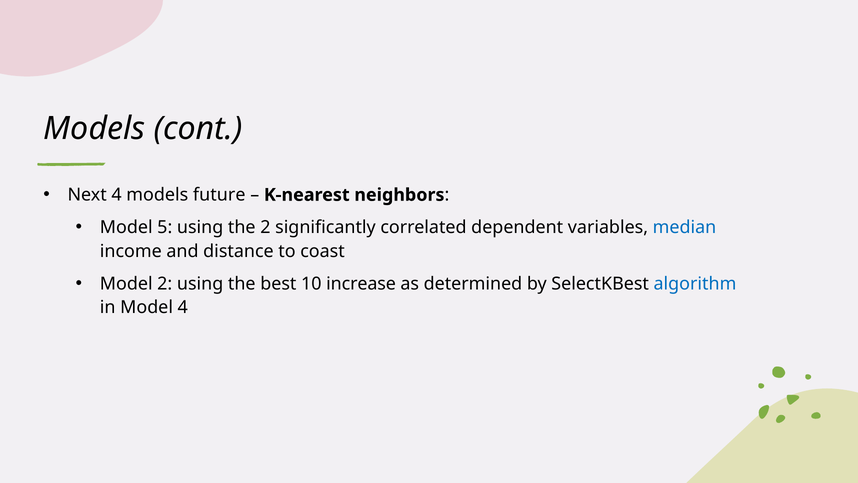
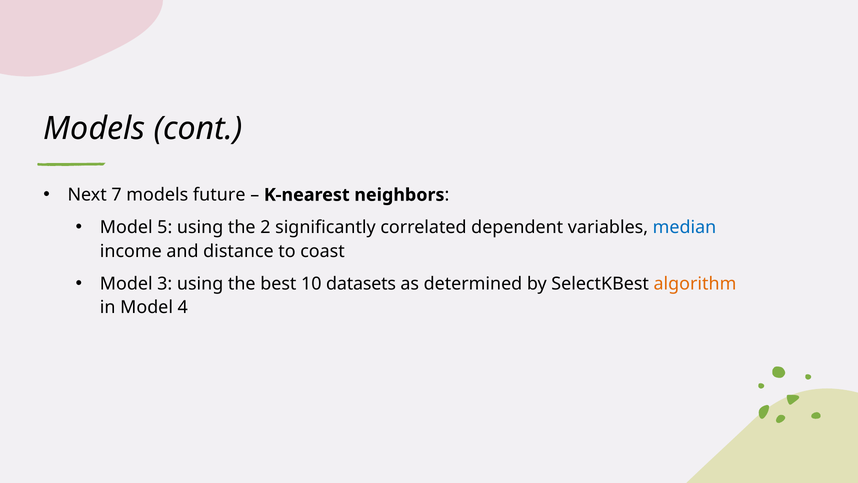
Next 4: 4 -> 7 (117, 195)
Model 2: 2 -> 3 (165, 283)
increase: increase -> datasets (361, 283)
algorithm colour: blue -> orange (695, 283)
